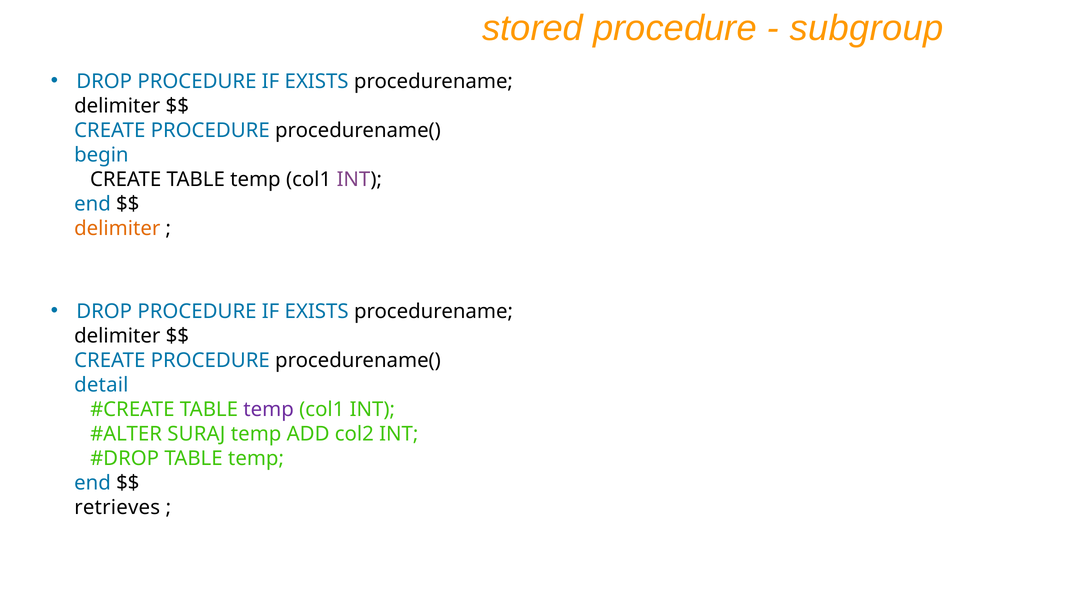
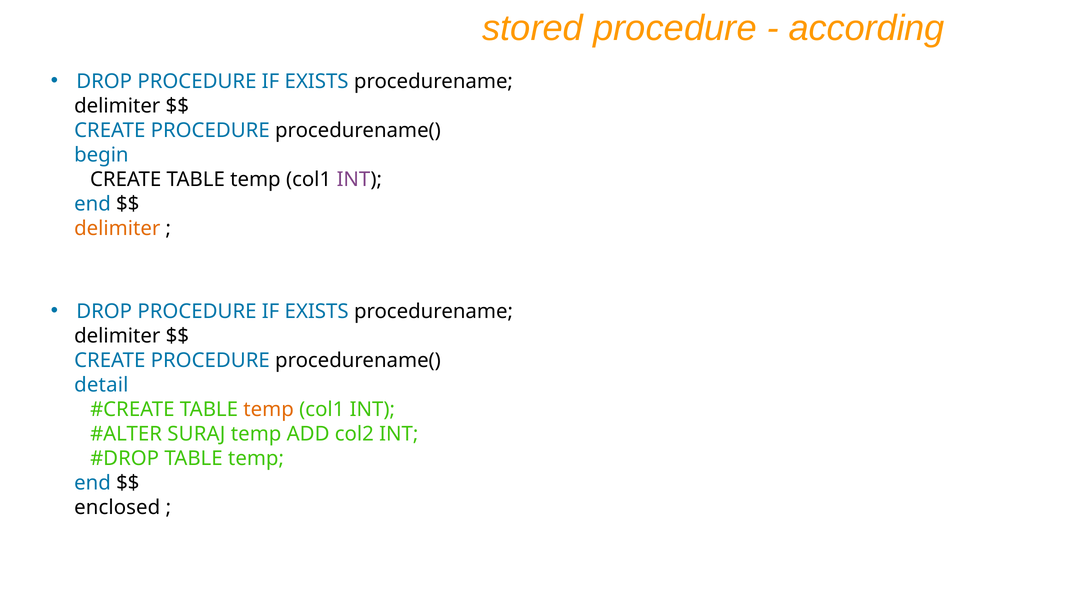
subgroup: subgroup -> according (867, 28)
temp colour: purple -> orange (269, 409)
retrieves: retrieves -> enclosed (117, 507)
